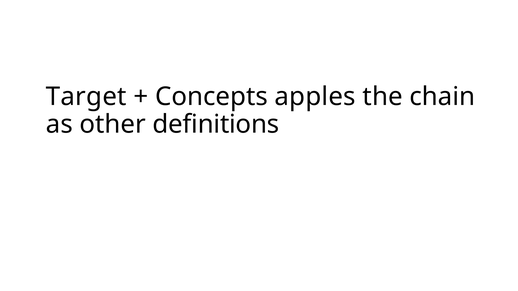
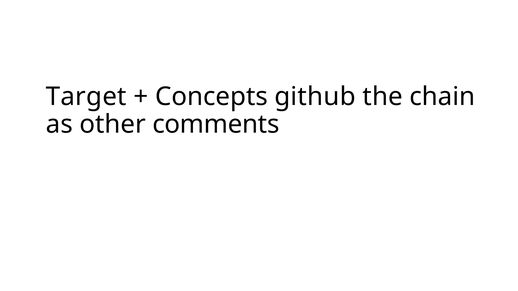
apples: apples -> github (315, 97)
definitions: definitions -> comments (216, 125)
